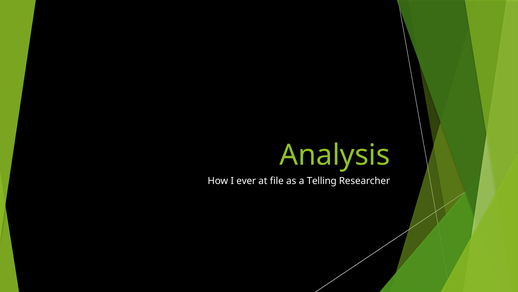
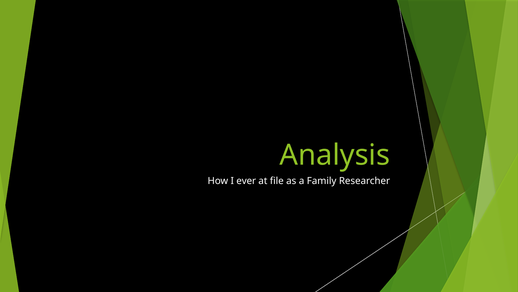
Telling: Telling -> Family (322, 181)
